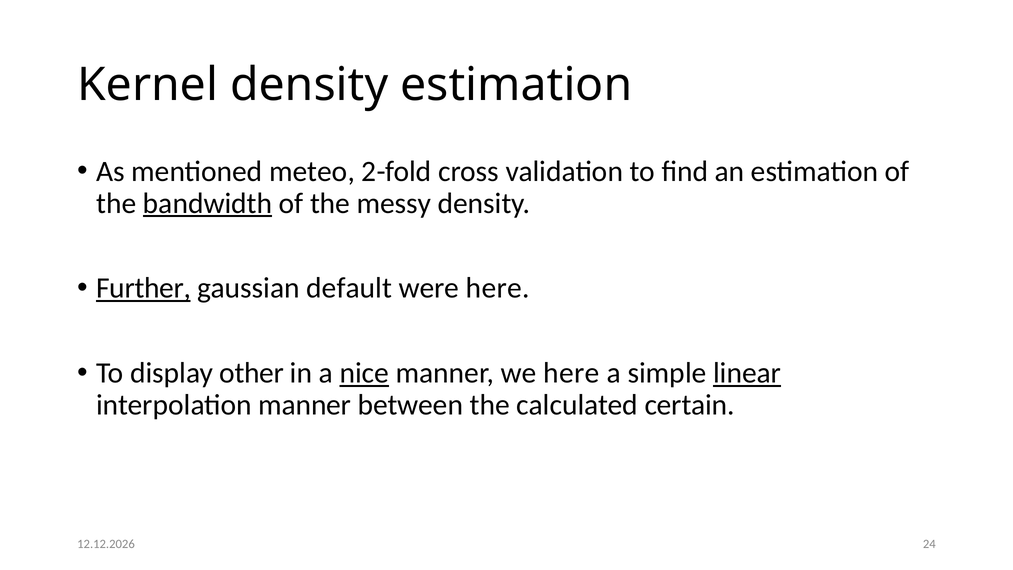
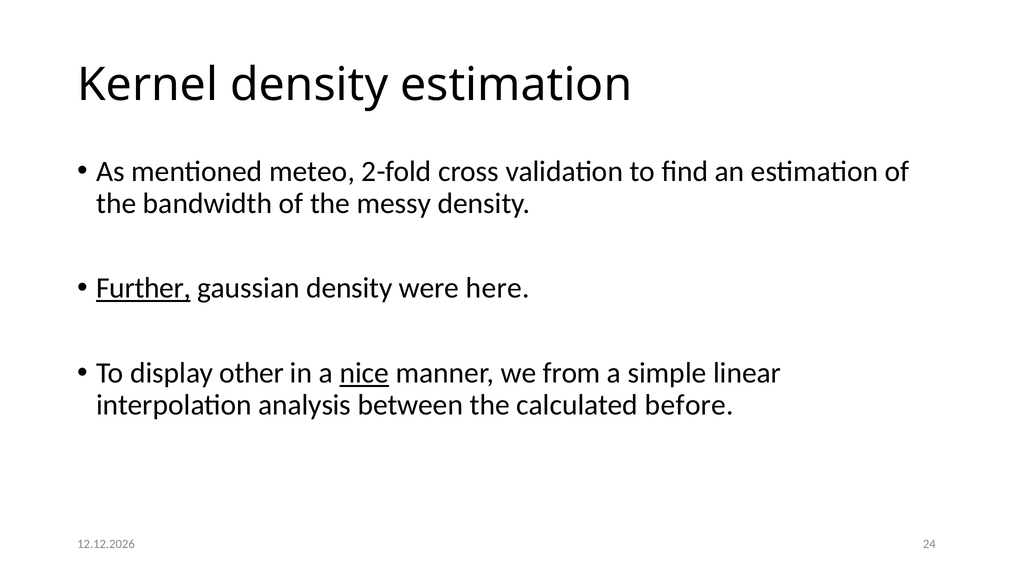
bandwidth underline: present -> none (208, 203)
gaussian default: default -> density (349, 288)
we here: here -> from (572, 373)
linear underline: present -> none (747, 373)
interpolation manner: manner -> analysis (305, 405)
certain: certain -> before (689, 405)
